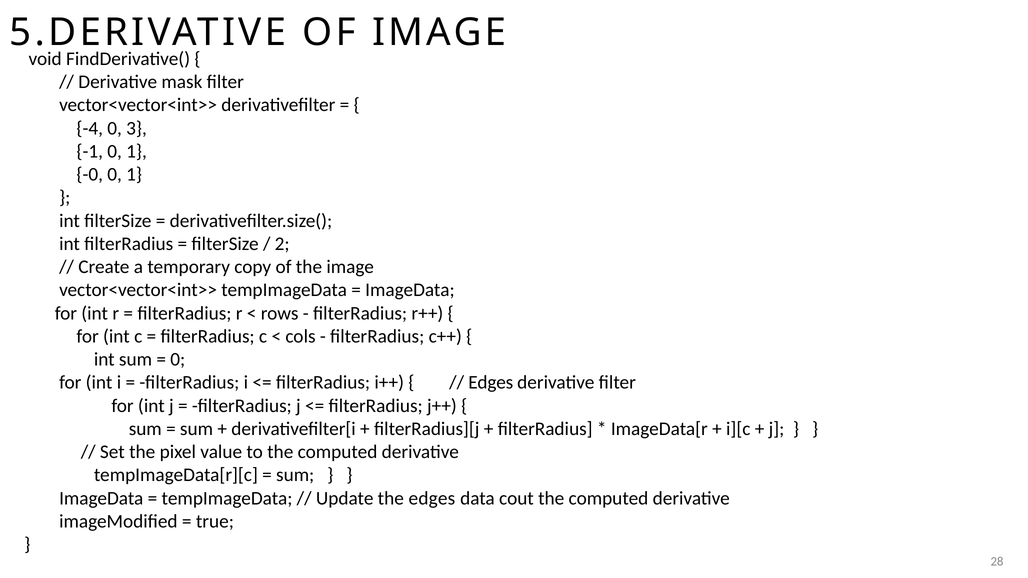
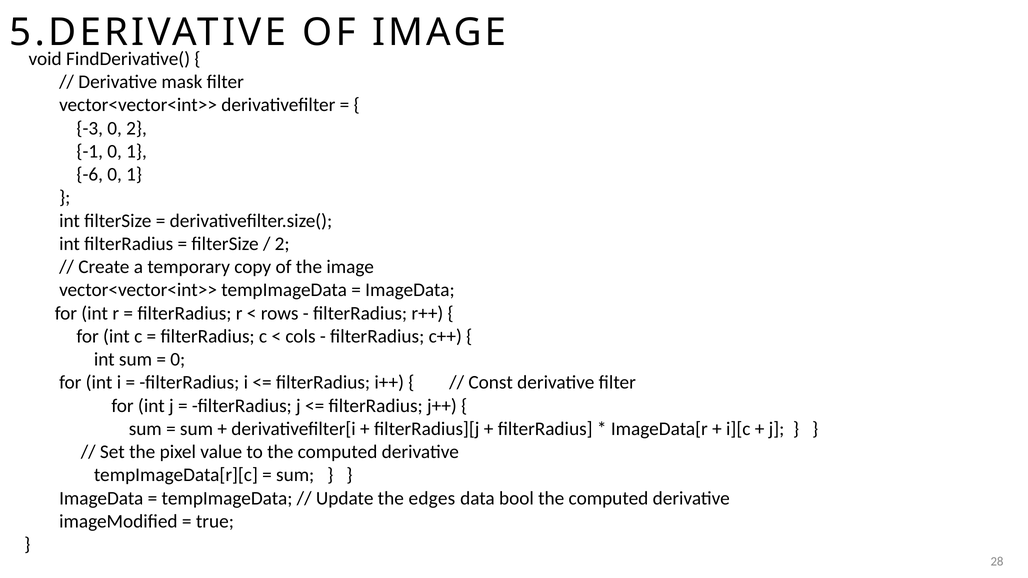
-4: -4 -> -3 (90, 128)
0 3: 3 -> 2 (136, 128)
-0: -0 -> -6 (90, 175)
Edges: Edges -> Const (491, 383)
cout: cout -> bool (516, 498)
